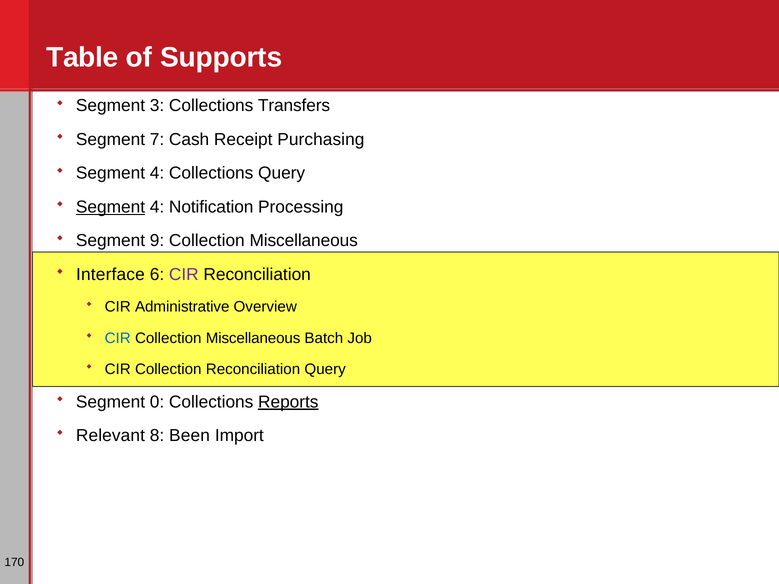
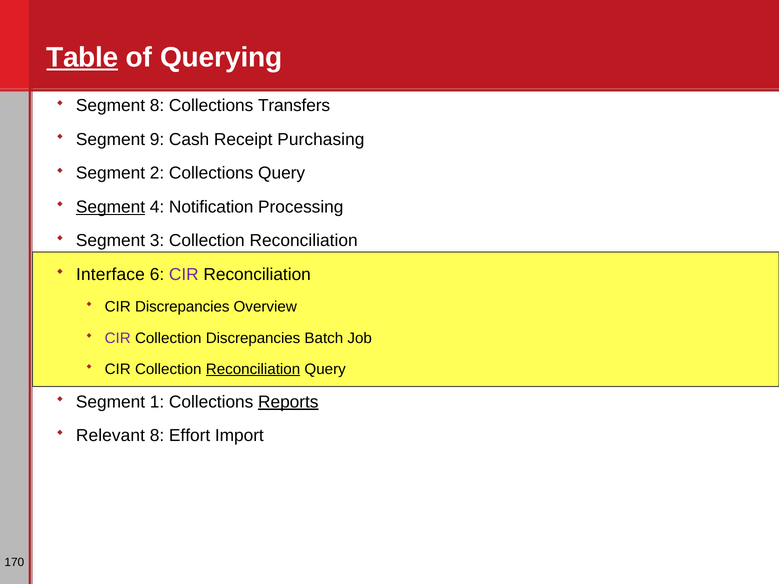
Table underline: none -> present (82, 57)
Supports: Supports -> Querying (221, 57)
Segment 3: 3 -> 8 (157, 106)
7: 7 -> 9 (157, 140)
4: 4 -> 2 (157, 173)
9: 9 -> 3 (157, 241)
Miscellaneous: Miscellaneous -> Reconciliation (304, 241)
CIR Administrative: Administrative -> Discrepancies (182, 307)
CIR colour: blue -> purple (118, 338)
Miscellaneous: Miscellaneous -> Discrepancies (253, 338)
Reconciliation underline: none -> present (253, 369)
0: 0 -> 1 (157, 402)
Been: Been -> Effort (190, 436)
